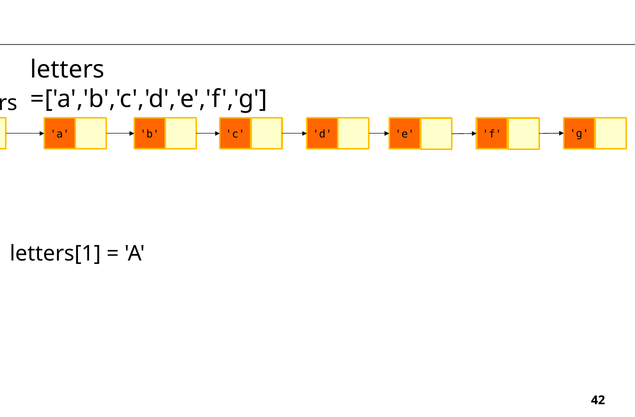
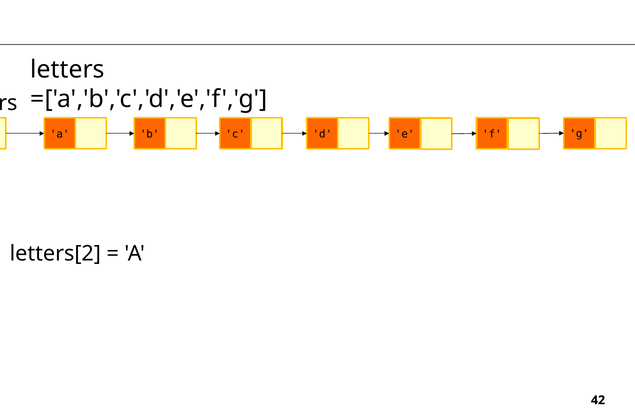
letters[1: letters[1 -> letters[2 (55, 253)
